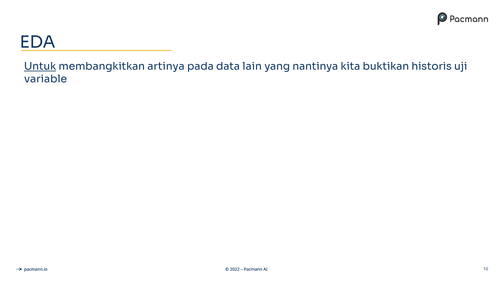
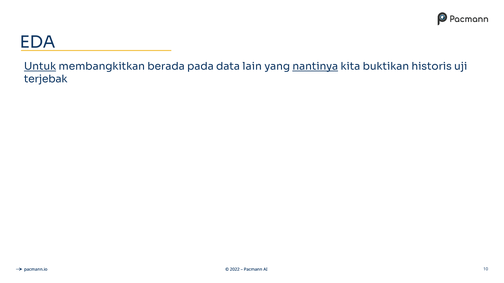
artinya: artinya -> berada (166, 67)
nantinya underline: none -> present (315, 67)
variable: variable -> terjebak (46, 79)
